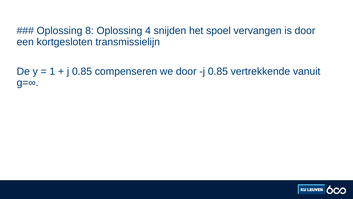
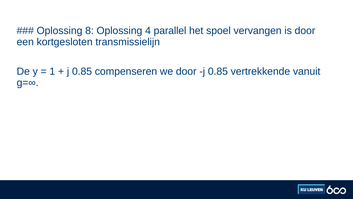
snijden: snijden -> parallel (170, 31)
